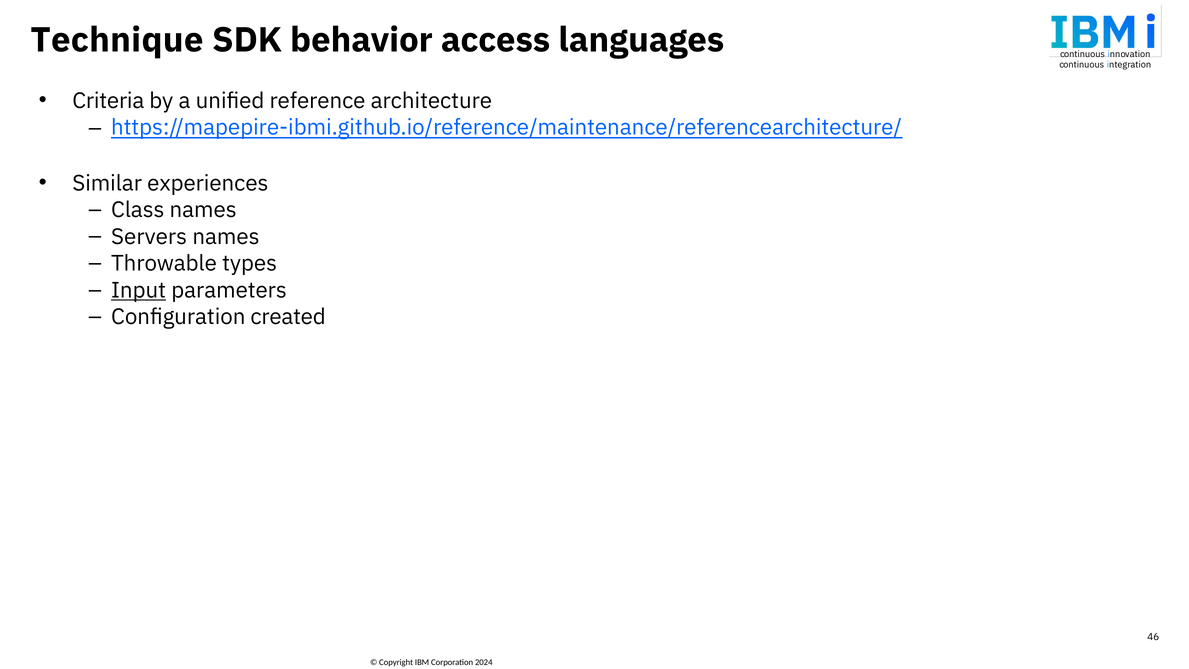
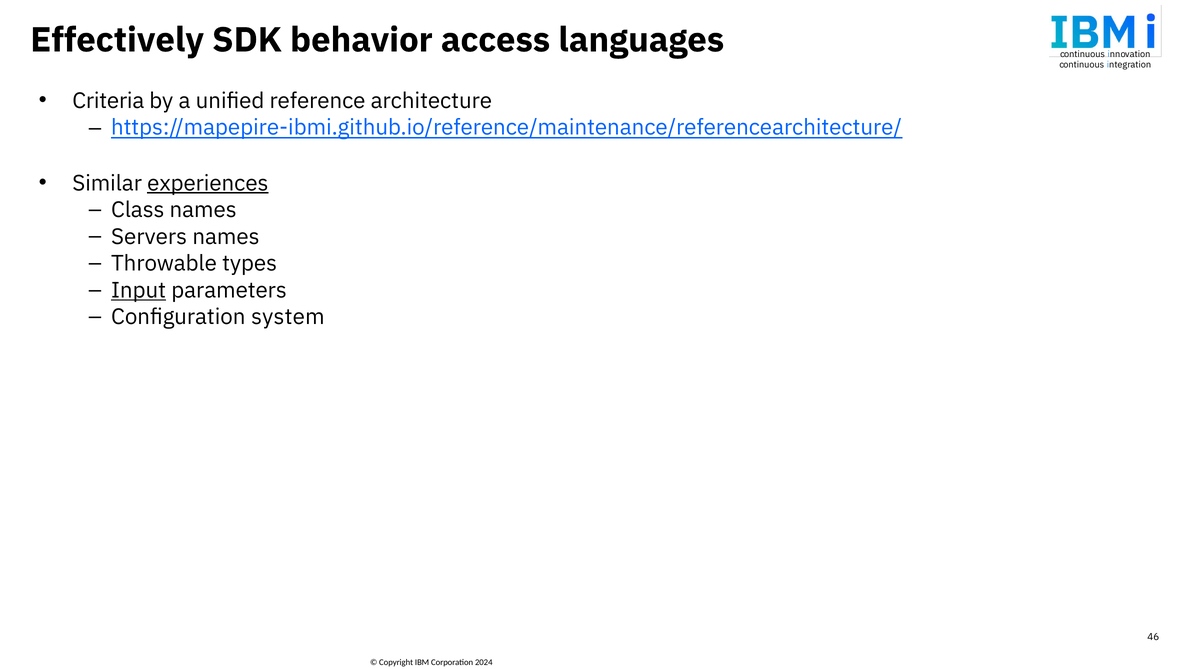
Technique: Technique -> Effectively (117, 40)
experiences underline: none -> present (208, 183)
created: created -> system (288, 317)
